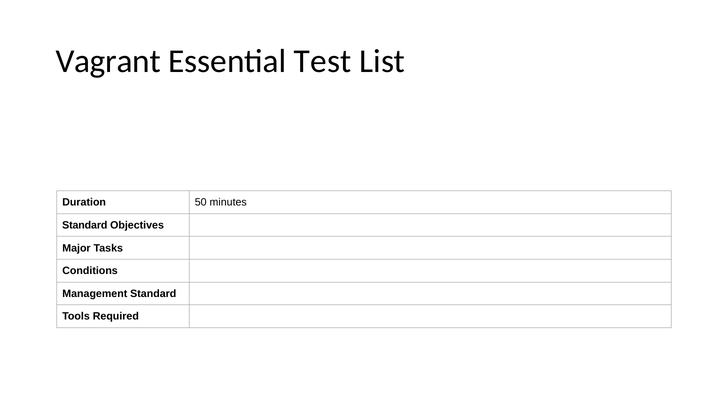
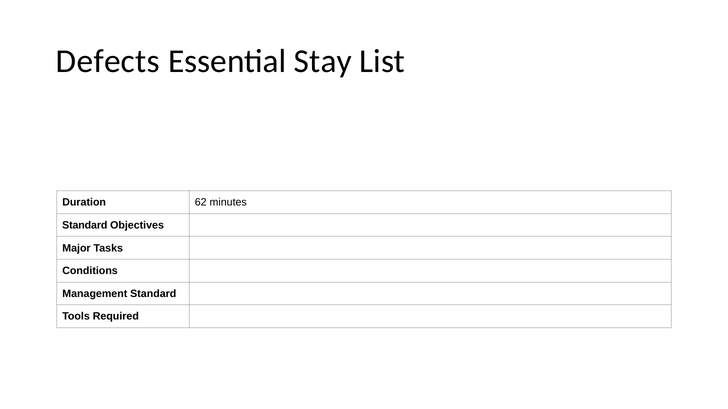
Vagrant: Vagrant -> Defects (108, 61)
Test: Test -> Stay (323, 61)
50: 50 -> 62 (201, 203)
